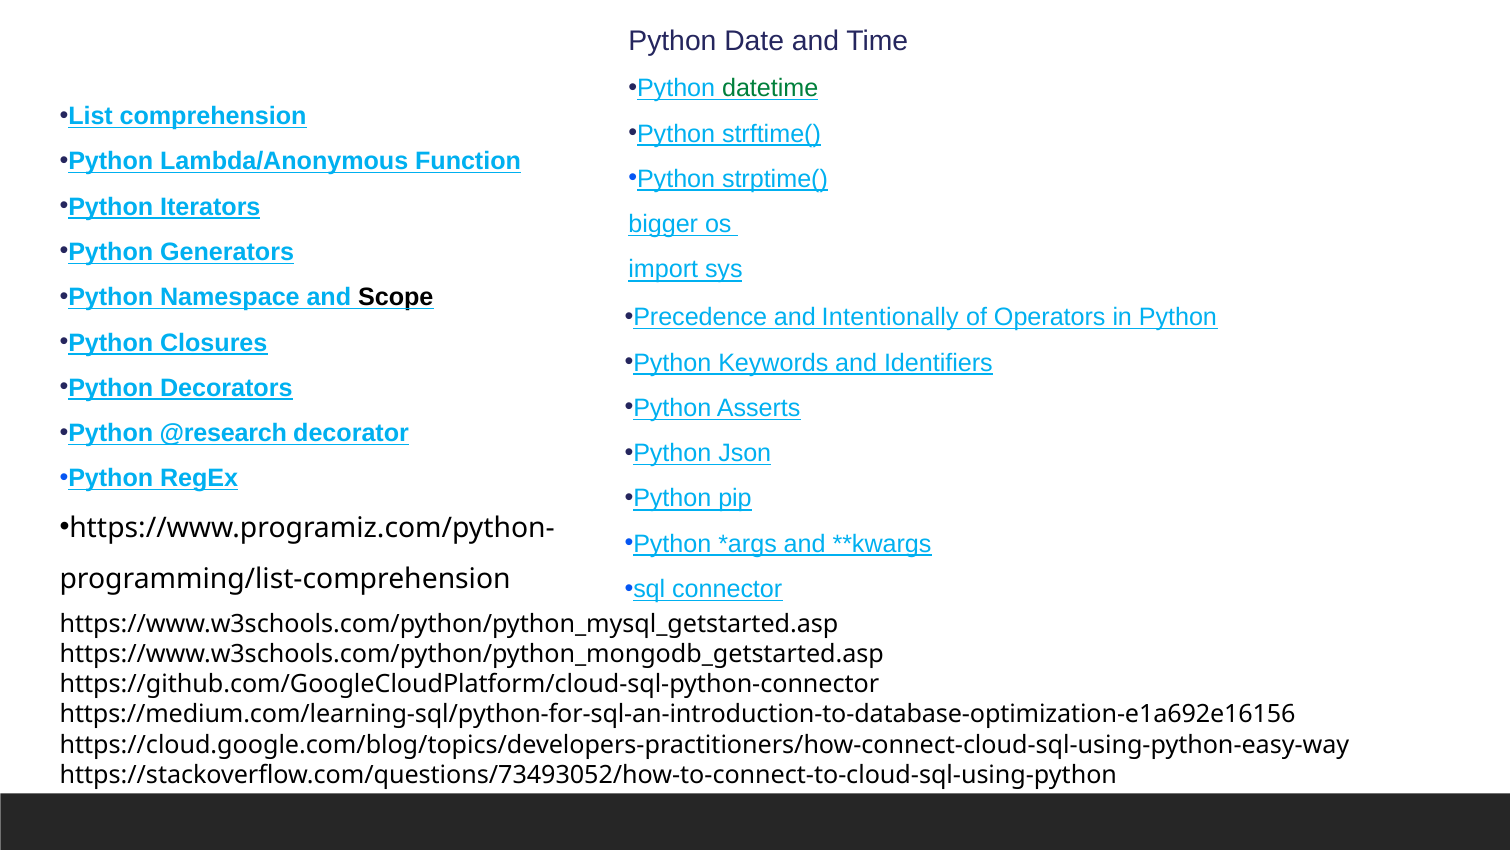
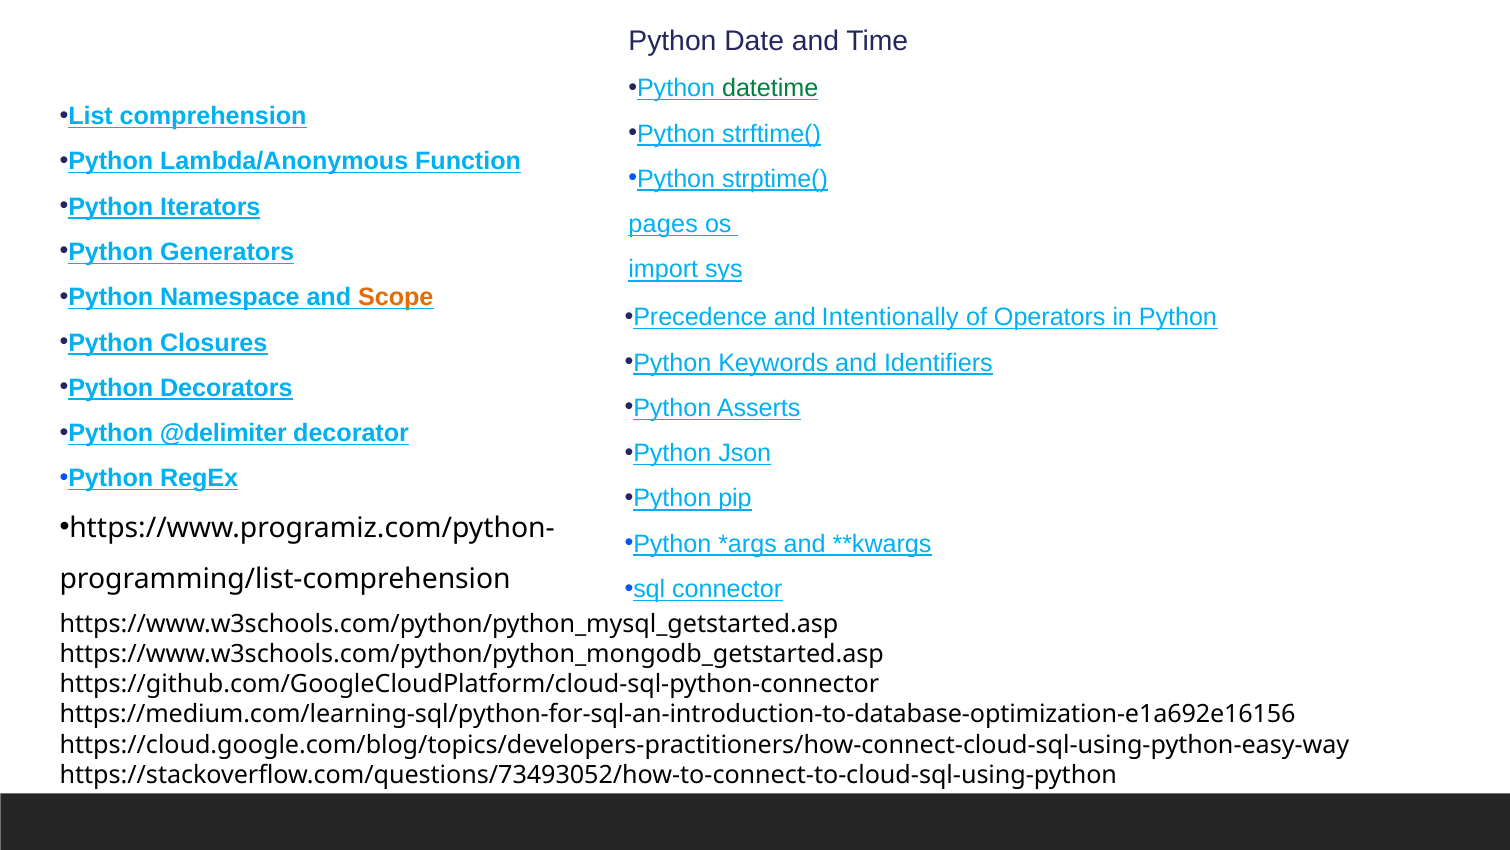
bigger: bigger -> pages (663, 224)
Scope colour: black -> orange (396, 297)
@research: @research -> @delimiter (223, 433)
